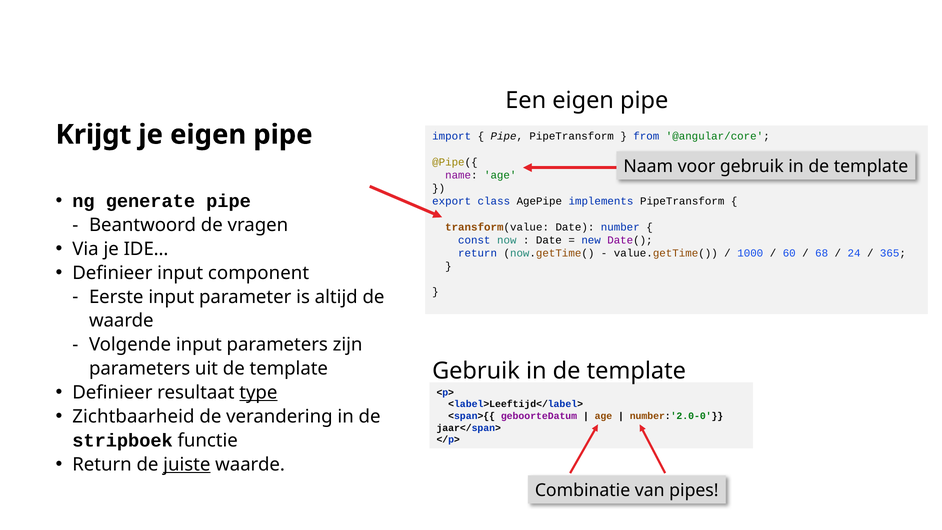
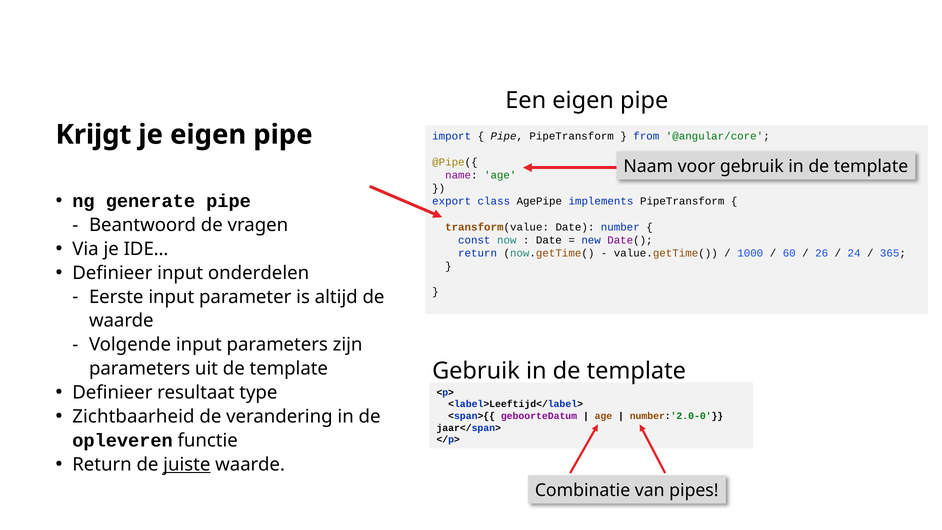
68: 68 -> 26 (822, 253)
component: component -> onderdelen (259, 273)
type underline: present -> none (258, 393)
stripboek: stripboek -> opleveren (123, 440)
